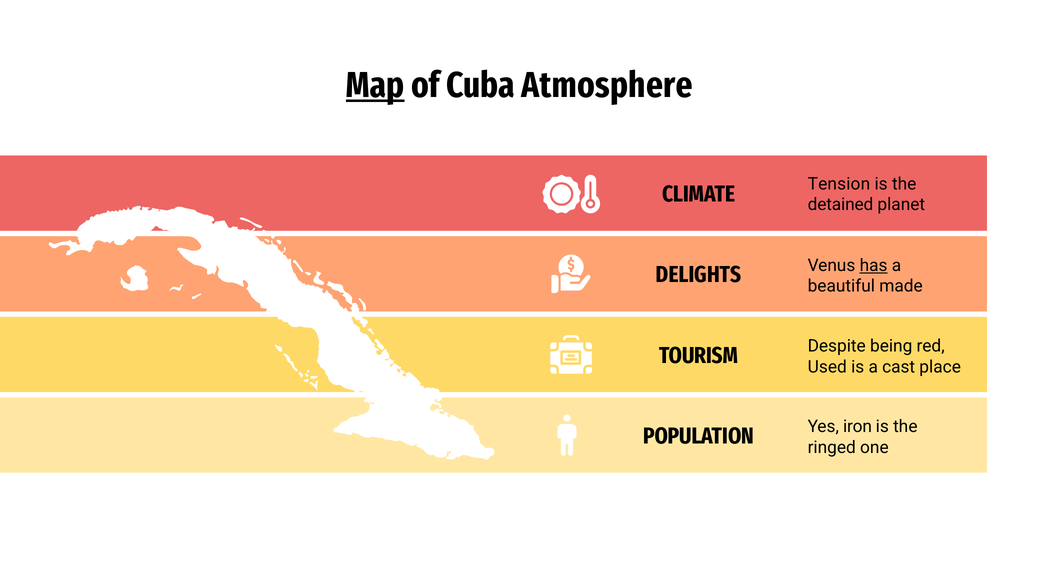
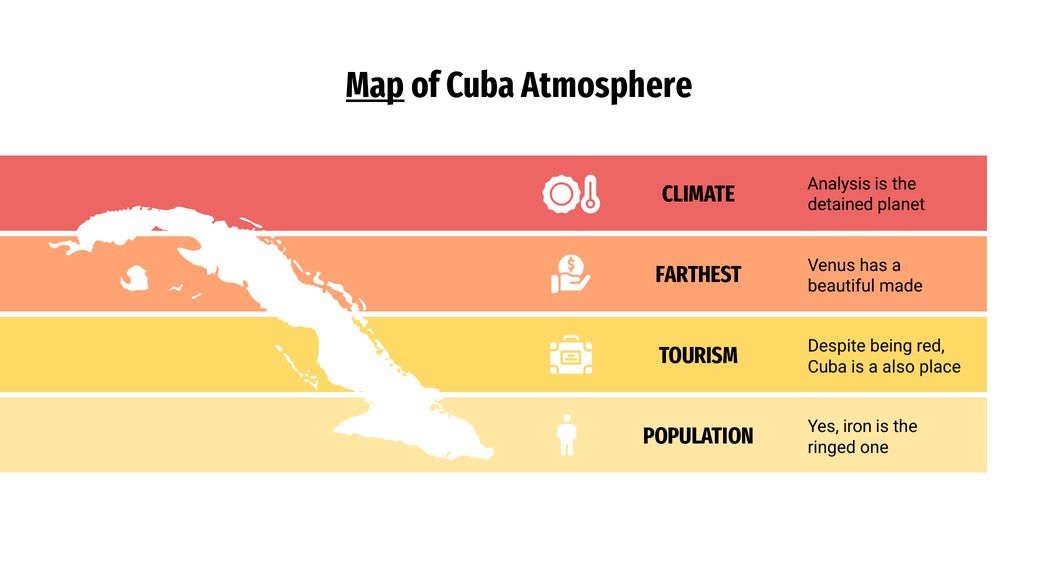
Tension: Tension -> Analysis (839, 184)
DELIGHTS: DELIGHTS -> FARTHEST (699, 274)
has underline: present -> none (874, 265)
Used: Used -> Cuba (827, 366)
cast: cast -> also (899, 366)
